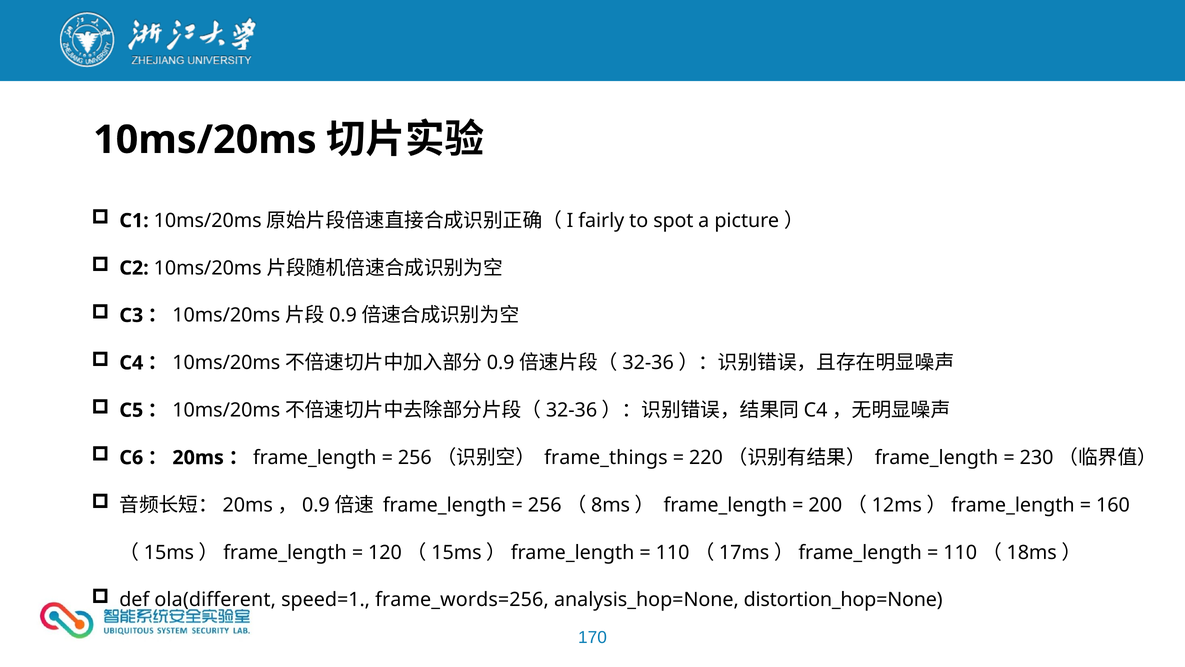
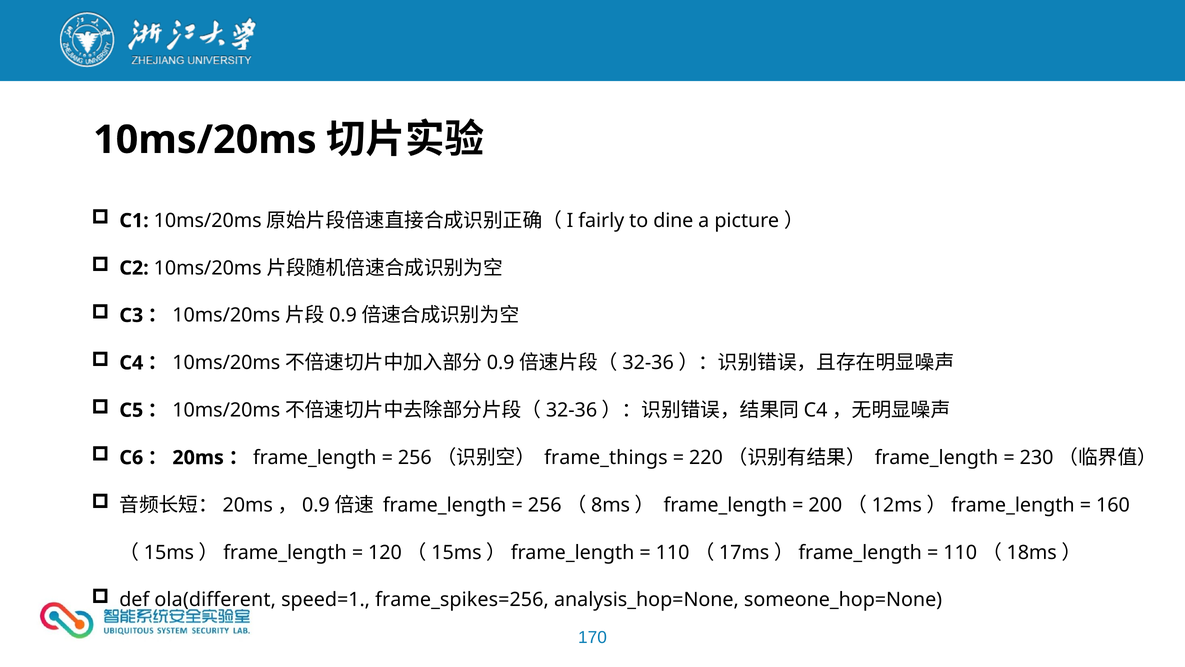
spot: spot -> dine (673, 221)
frame_words=256: frame_words=256 -> frame_spikes=256 (462, 600)
distortion_hop=None: distortion_hop=None -> someone_hop=None (843, 600)
